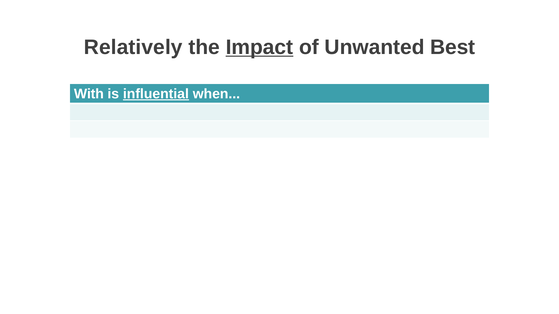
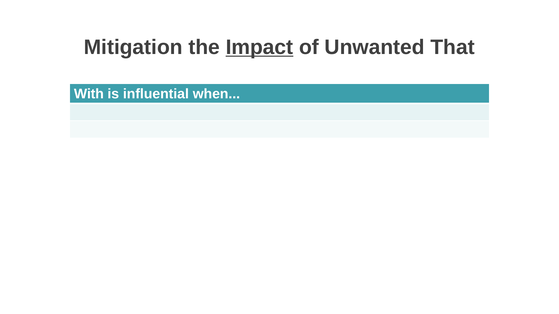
Relatively: Relatively -> Mitigation (133, 47)
Best: Best -> That (453, 47)
influential underline: present -> none (156, 94)
